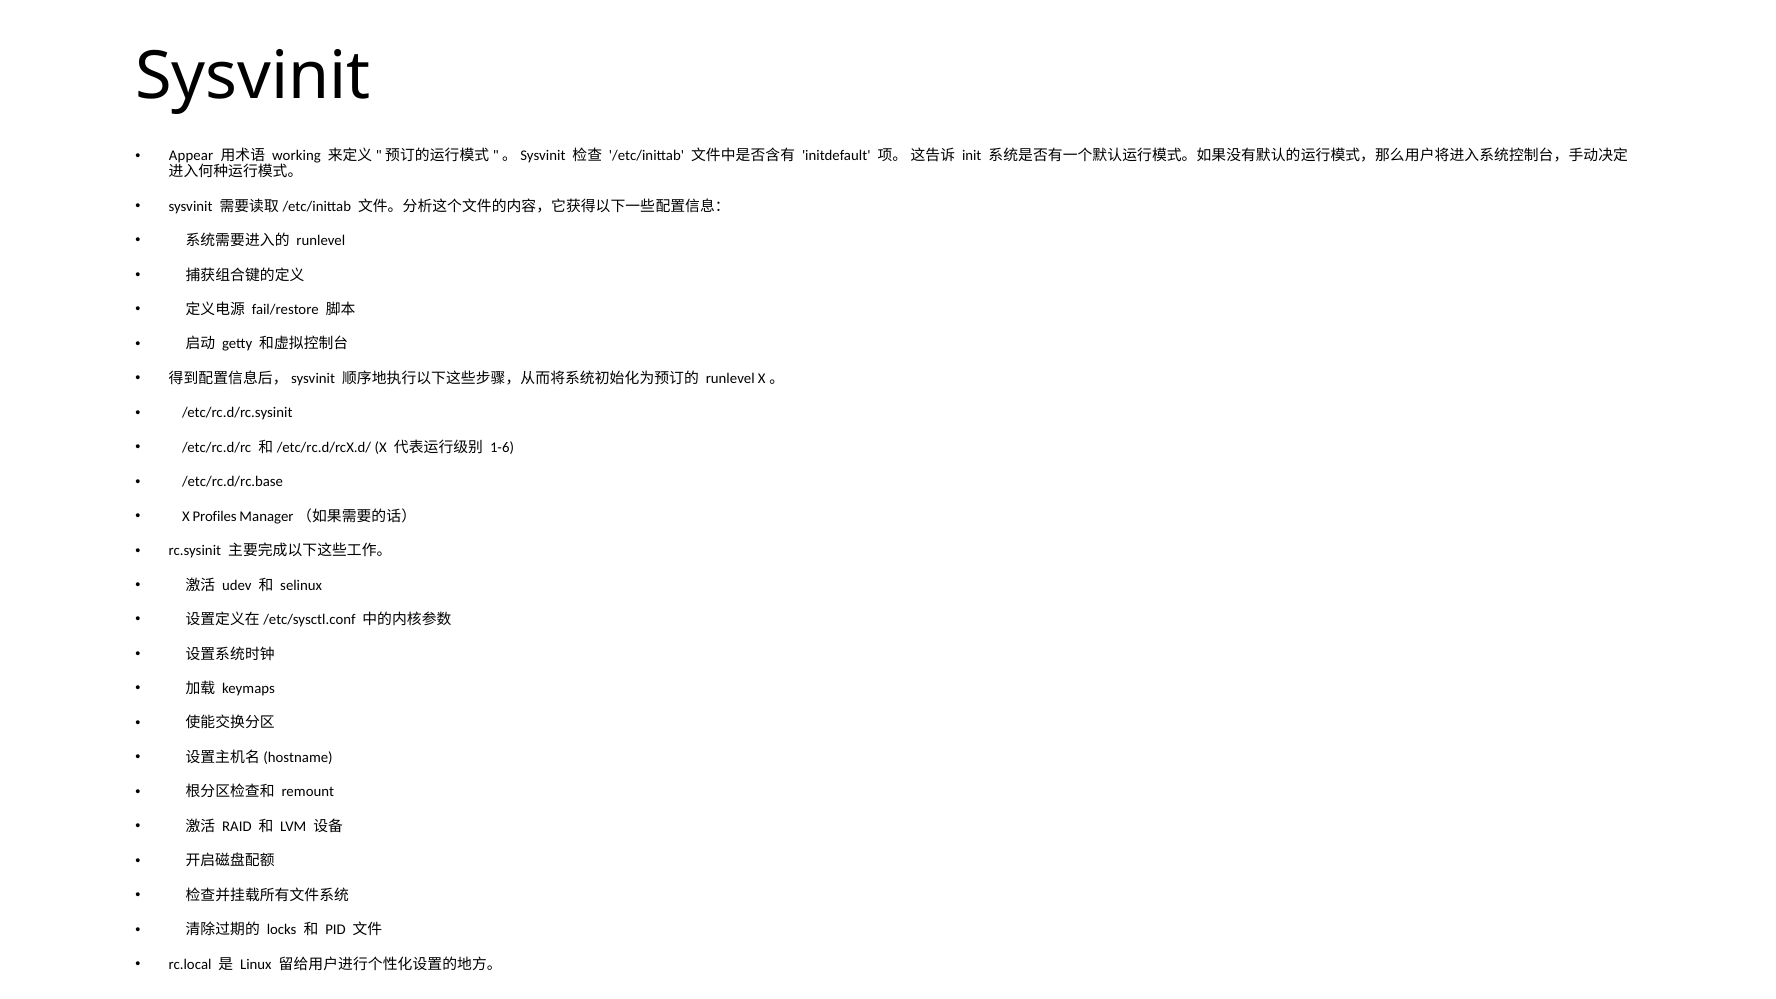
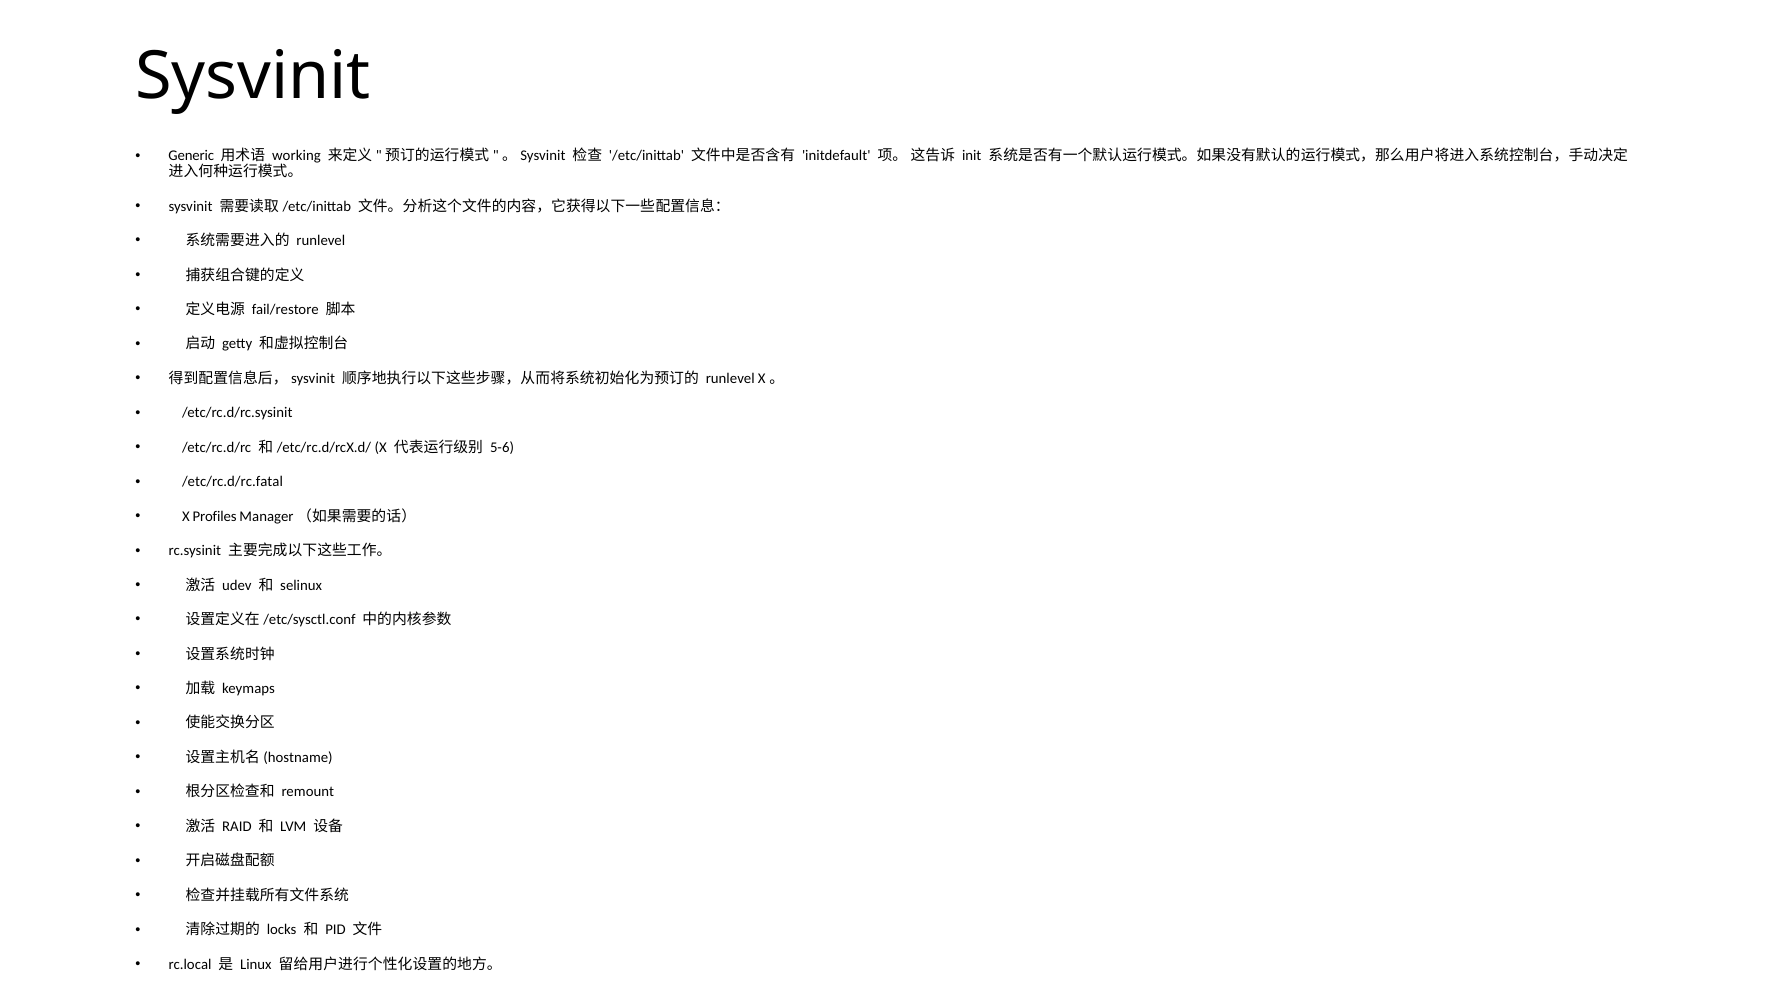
Appear: Appear -> Generic (191, 156)
1-6: 1-6 -> 5-6 (502, 447)
/etc/rc.d/rc.base: /etc/rc.d/rc.base -> /etc/rc.d/rc.fatal (232, 482)
